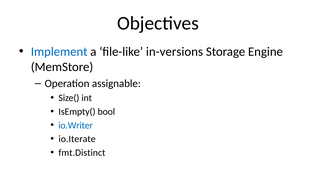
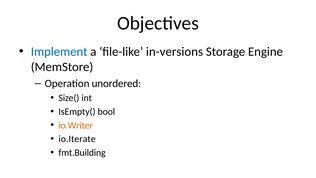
assignable: assignable -> unordered (116, 83)
io.Writer colour: blue -> orange (76, 125)
fmt.Distinct: fmt.Distinct -> fmt.Building (82, 153)
